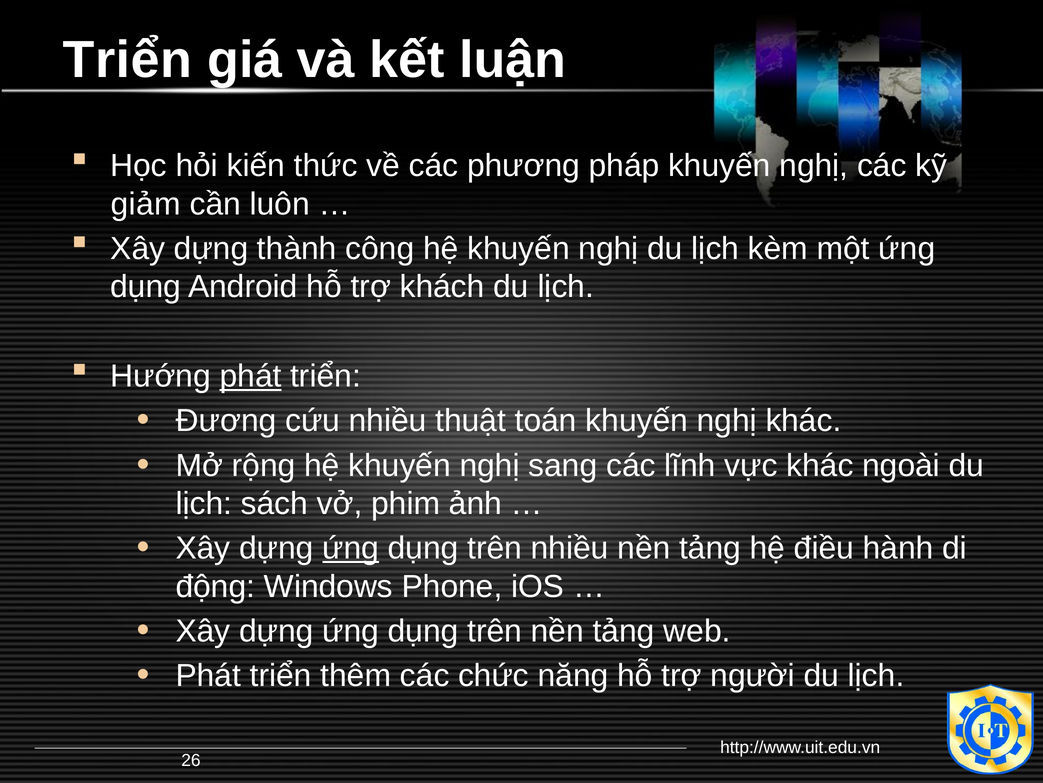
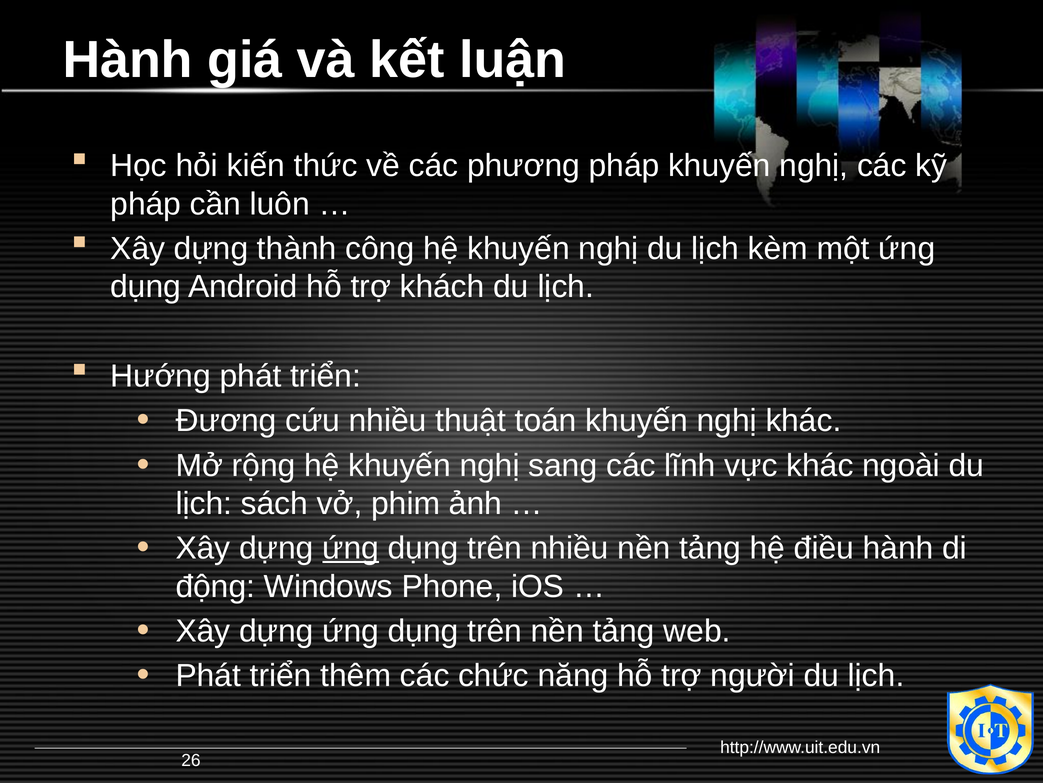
Triển: Triển -> Hành (128, 60)
giảm: giảm -> pháp (146, 204)
phát underline: present -> none (251, 376)
